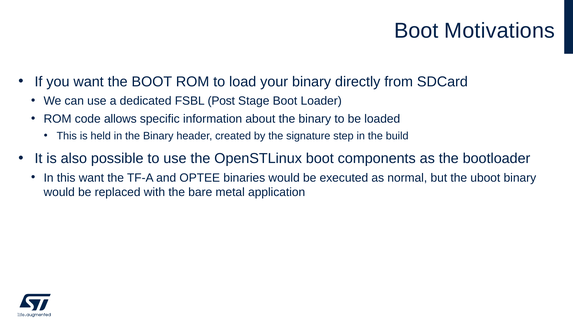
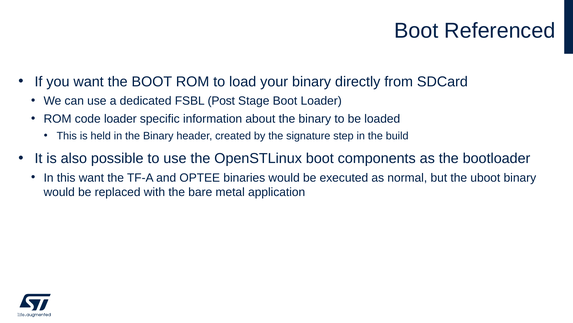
Motivations: Motivations -> Referenced (500, 31)
code allows: allows -> loader (120, 119)
